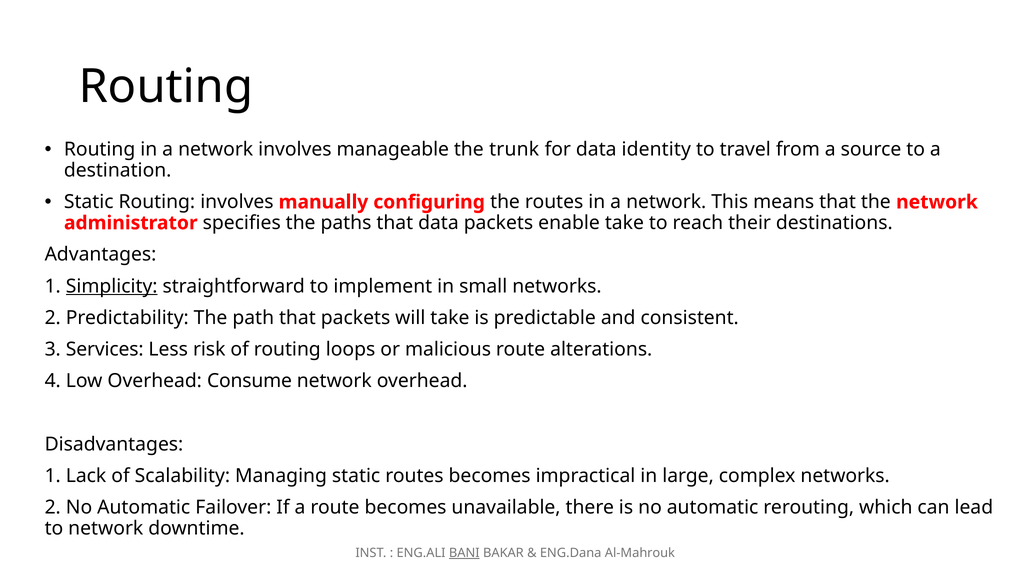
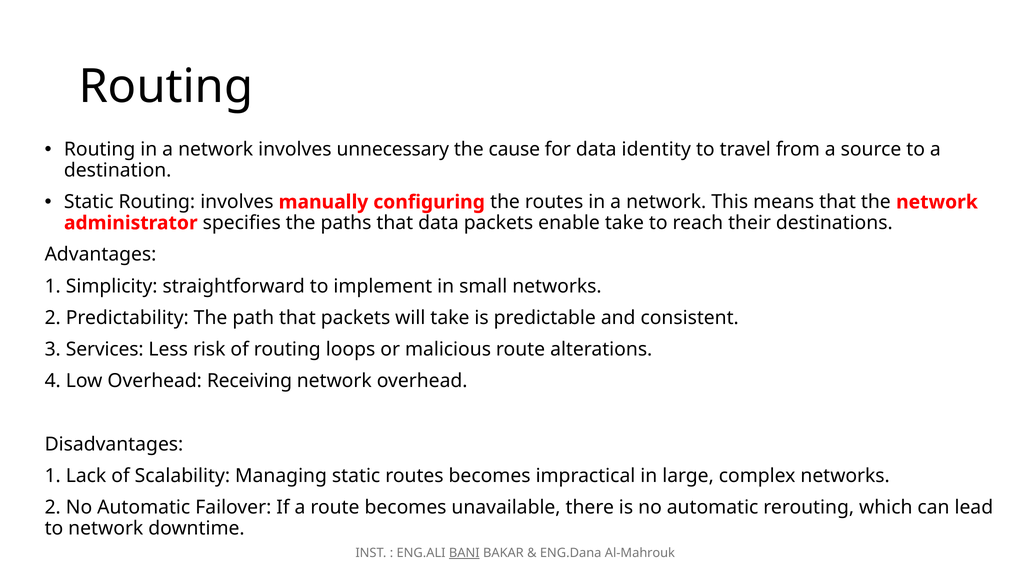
manageable: manageable -> unnecessary (393, 150)
trunk: trunk -> cause (514, 150)
Simplicity underline: present -> none (112, 286)
Consume: Consume -> Receiving (249, 381)
